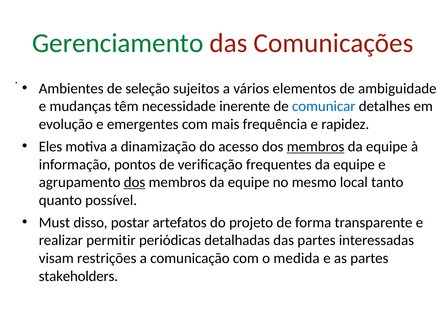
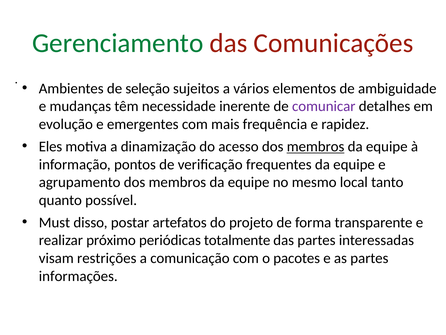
comunicar colour: blue -> purple (324, 106)
dos underline: present -> none (135, 182)
permitir: permitir -> próximo (111, 240)
detalhadas: detalhadas -> totalmente (237, 240)
medida: medida -> pacotes (297, 258)
stakeholders: stakeholders -> informações (78, 276)
